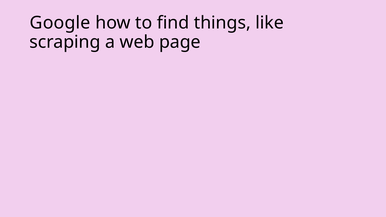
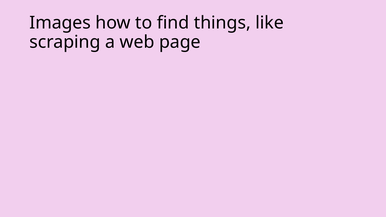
Google: Google -> Images (60, 23)
